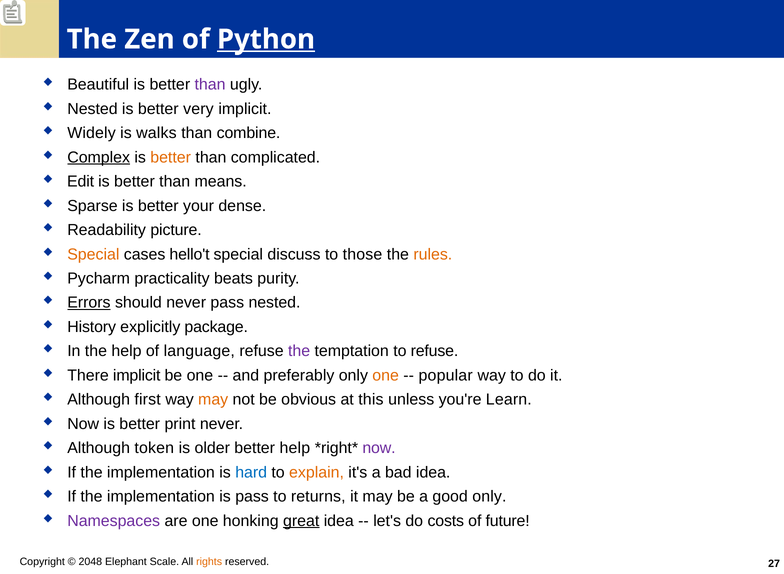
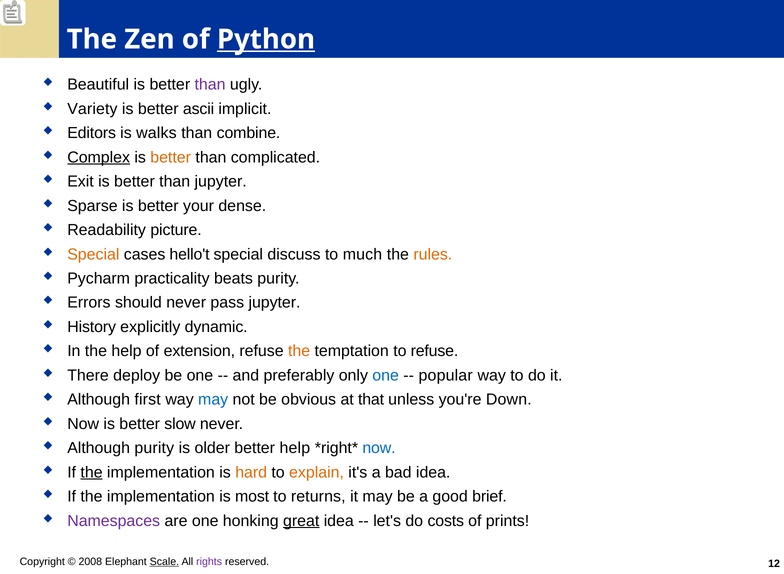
Nested: Nested -> Variety (92, 109)
very: very -> ascii (199, 109)
Widely: Widely -> Editors (92, 133)
Edit: Edit -> Exit (81, 181)
than means: means -> jupyter (221, 181)
those: those -> much (362, 254)
Errors underline: present -> none (89, 303)
pass nested: nested -> jupyter (274, 303)
package: package -> dynamic (216, 327)
language: language -> extension (199, 351)
the colour: purple -> orange (299, 351)
There implicit: implicit -> deploy (137, 375)
one colour: orange -> blue (386, 375)
may colour: orange -> blue (213, 399)
this: this -> that (371, 399)
Learn: Learn -> Down (509, 399)
print: print -> slow (180, 424)
Although token: token -> purity (154, 448)
now colour: purple -> blue (379, 448)
the underline: none -> present (92, 472)
hard colour: blue -> orange (251, 472)
is pass: pass -> most (252, 496)
good only: only -> brief (490, 496)
future: future -> prints (508, 520)
2048: 2048 -> 2008 (90, 561)
Scale underline: none -> present (164, 561)
rights colour: orange -> purple (209, 561)
27: 27 -> 12 (774, 564)
